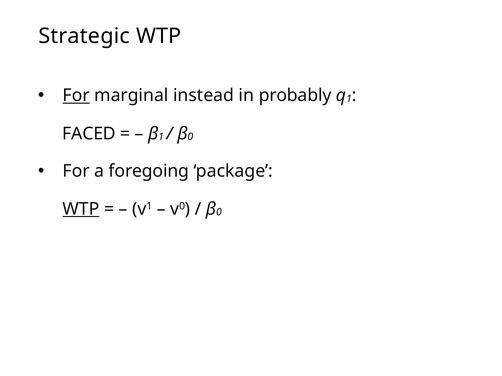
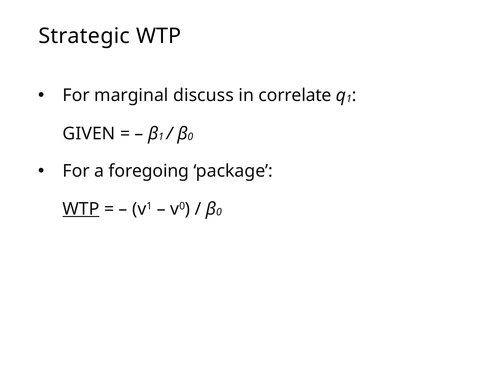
For underline: present -> none (76, 96)
instead: instead -> discuss (204, 96)
probably: probably -> correlate (295, 96)
FACED: FACED -> GIVEN (89, 134)
